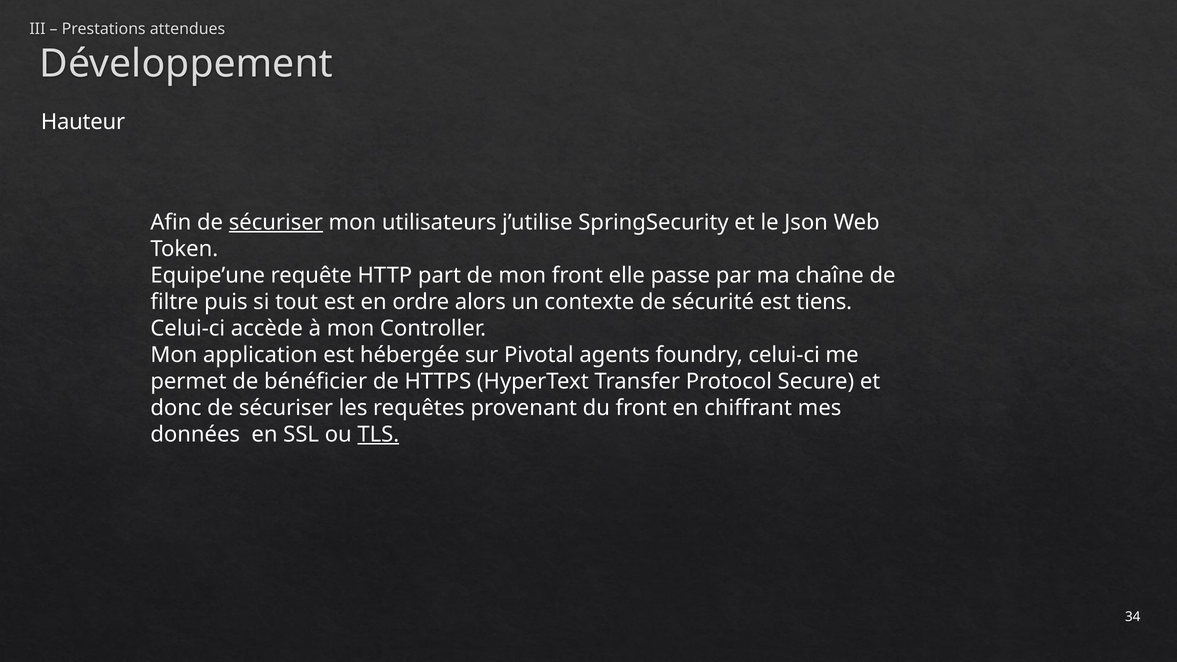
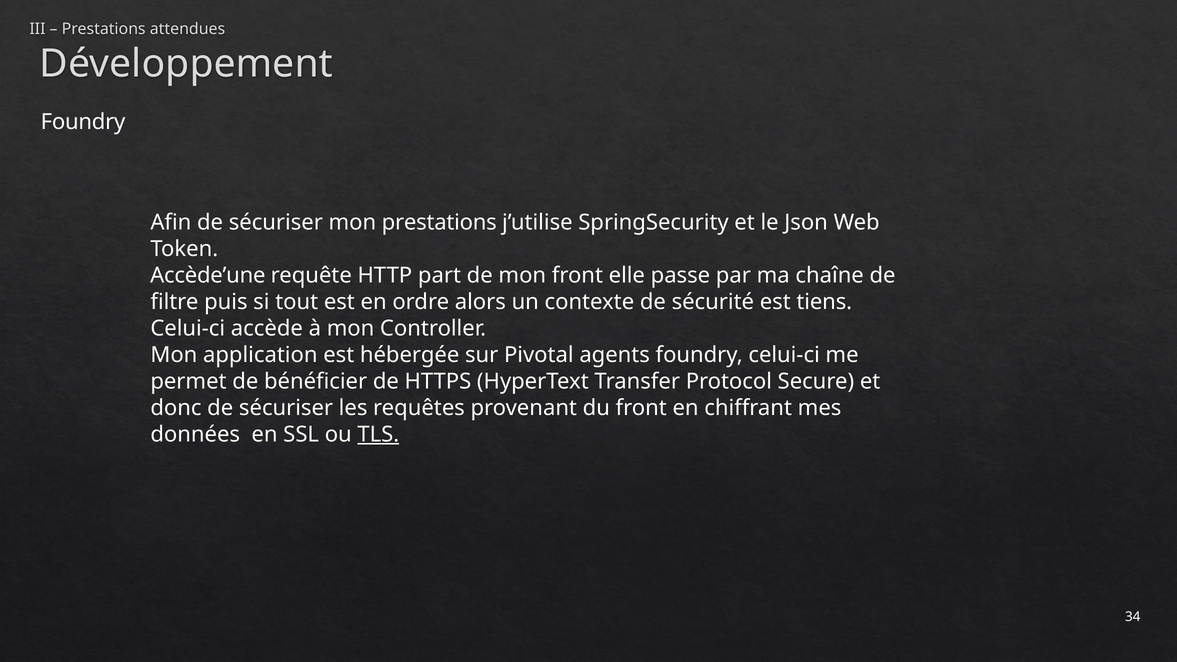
Hauteur: Hauteur -> Foundry (83, 122)
sécuriser underline: present -> none (276, 222)
mon utilisateurs: utilisateurs -> prestations (439, 222)
Equipe’une: Equipe’une -> Accède’une (208, 275)
